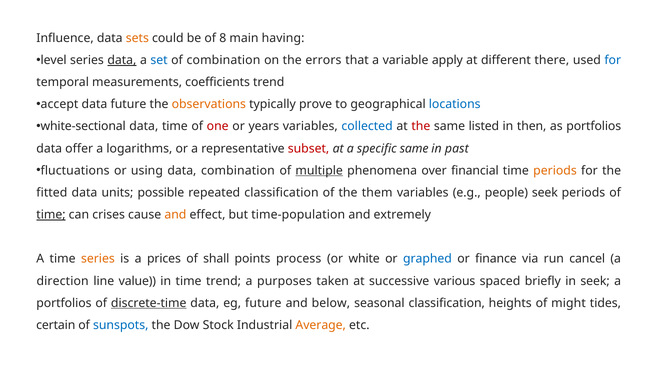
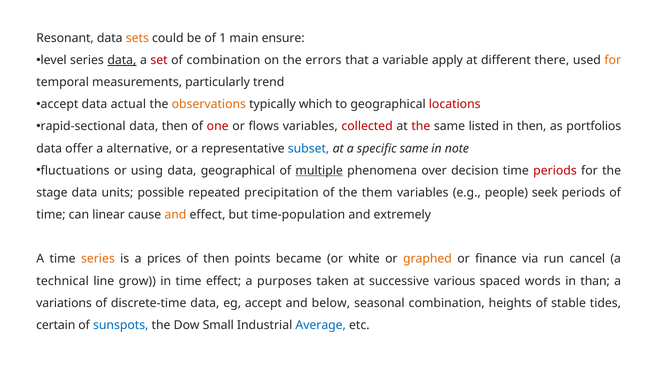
Influence: Influence -> Resonant (65, 38)
8: 8 -> 1 (223, 38)
having: having -> ensure (283, 38)
set colour: blue -> red (159, 60)
for colour: blue -> orange (613, 60)
coefficients: coefficients -> particularly (218, 82)
data future: future -> actual (128, 104)
prove: prove -> which (316, 104)
locations colour: blue -> red (455, 104)
white-sectional: white-sectional -> rapid-sectional (83, 126)
data time: time -> then (175, 126)
years: years -> flows (264, 126)
collected colour: blue -> red (367, 126)
logarithms: logarithms -> alternative (139, 148)
subset colour: red -> blue (309, 148)
past: past -> note (457, 148)
data combination: combination -> geographical (238, 171)
financial: financial -> decision (475, 171)
periods colour: orange -> red (555, 171)
fitted: fitted -> stage (52, 193)
repeated classification: classification -> precipitation (281, 193)
time underline: present -> none (51, 215)
crises: crises -> linear (109, 215)
of shall: shall -> then (216, 259)
process: process -> became (299, 259)
graphed colour: blue -> orange (427, 259)
direction: direction -> technical (63, 281)
value: value -> grow (137, 281)
time trend: trend -> effect (224, 281)
briefly: briefly -> words (543, 281)
in seek: seek -> than (595, 281)
portfolios: portfolios -> variations (64, 303)
discrete-time underline: present -> none (149, 303)
eg future: future -> accept (263, 303)
seasonal classification: classification -> combination (447, 303)
might: might -> stable (569, 303)
Stock: Stock -> Small (218, 325)
Average colour: orange -> blue (321, 325)
